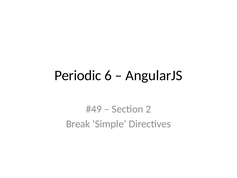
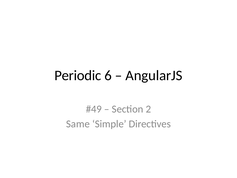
Break: Break -> Same (78, 124)
